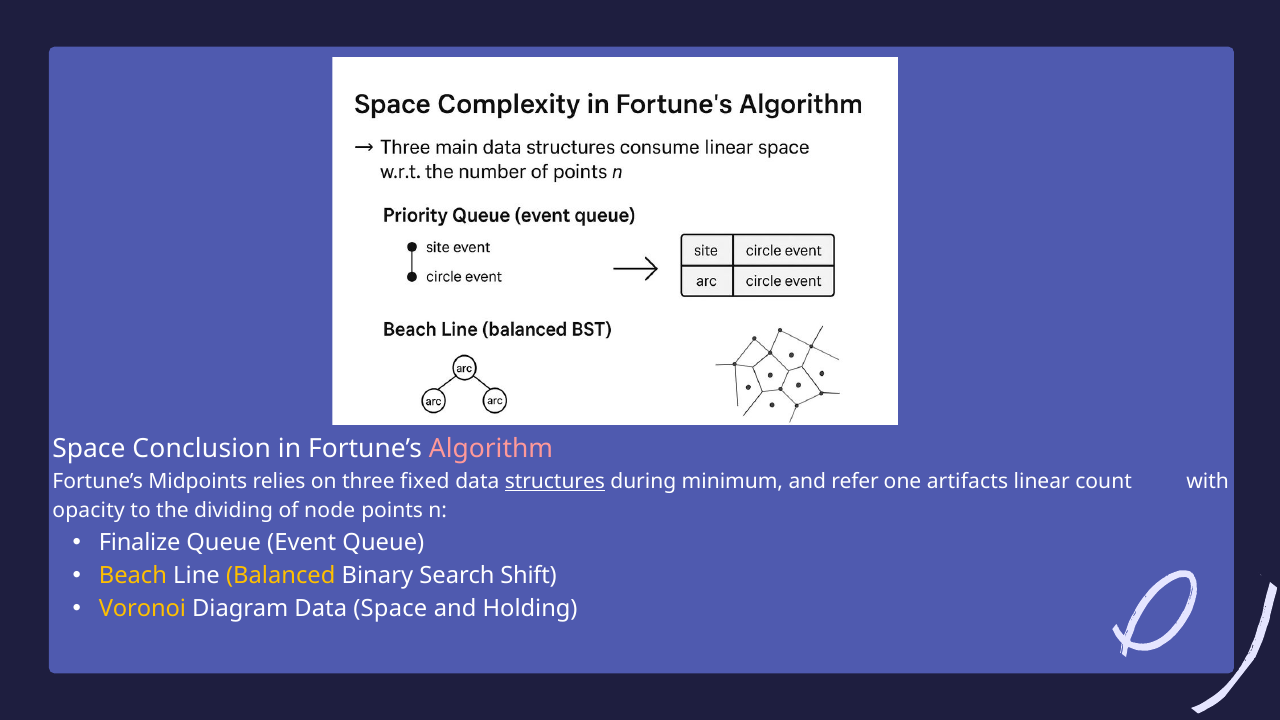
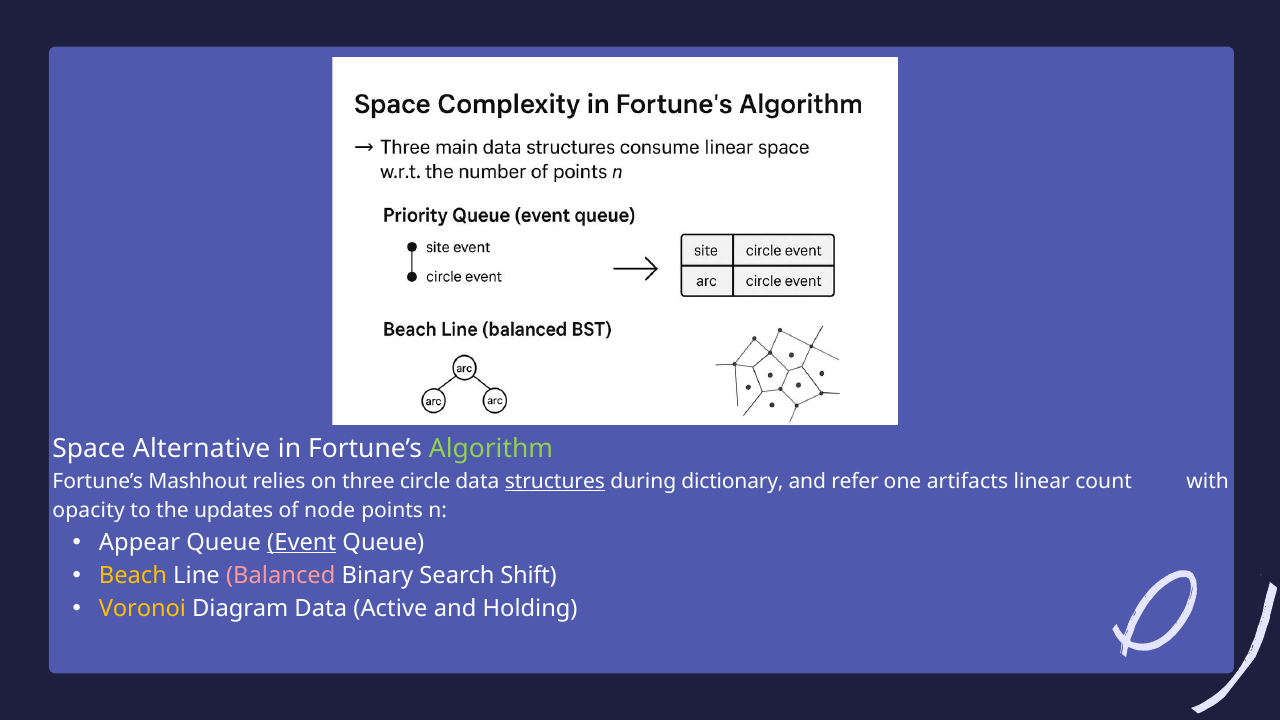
Conclusion: Conclusion -> Alternative (202, 449)
Algorithm colour: pink -> light green (491, 449)
Midpoints: Midpoints -> Mashhout (198, 481)
fixed: fixed -> circle (425, 481)
minimum: minimum -> dictionary (732, 481)
dividing: dividing -> updates (234, 511)
Finalize: Finalize -> Appear (139, 543)
Event underline: none -> present (302, 543)
Balanced colour: yellow -> pink (281, 576)
Data Space: Space -> Active (390, 609)
